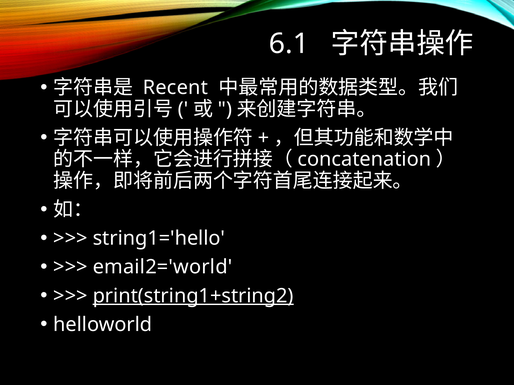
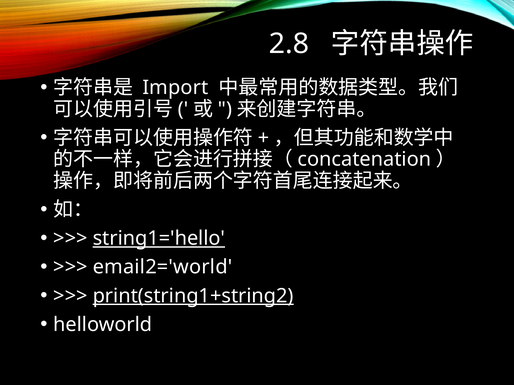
6.1: 6.1 -> 2.8 (289, 44)
Recent: Recent -> Import (175, 88)
string1='hello underline: none -> present (159, 239)
